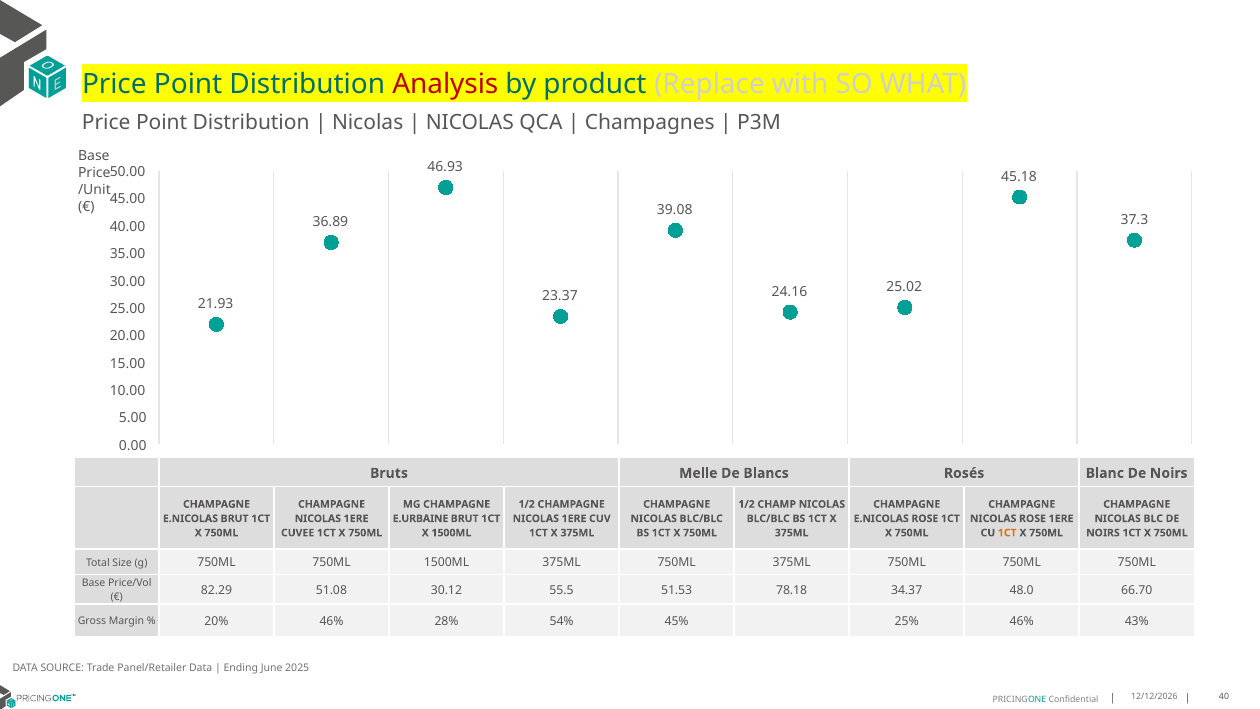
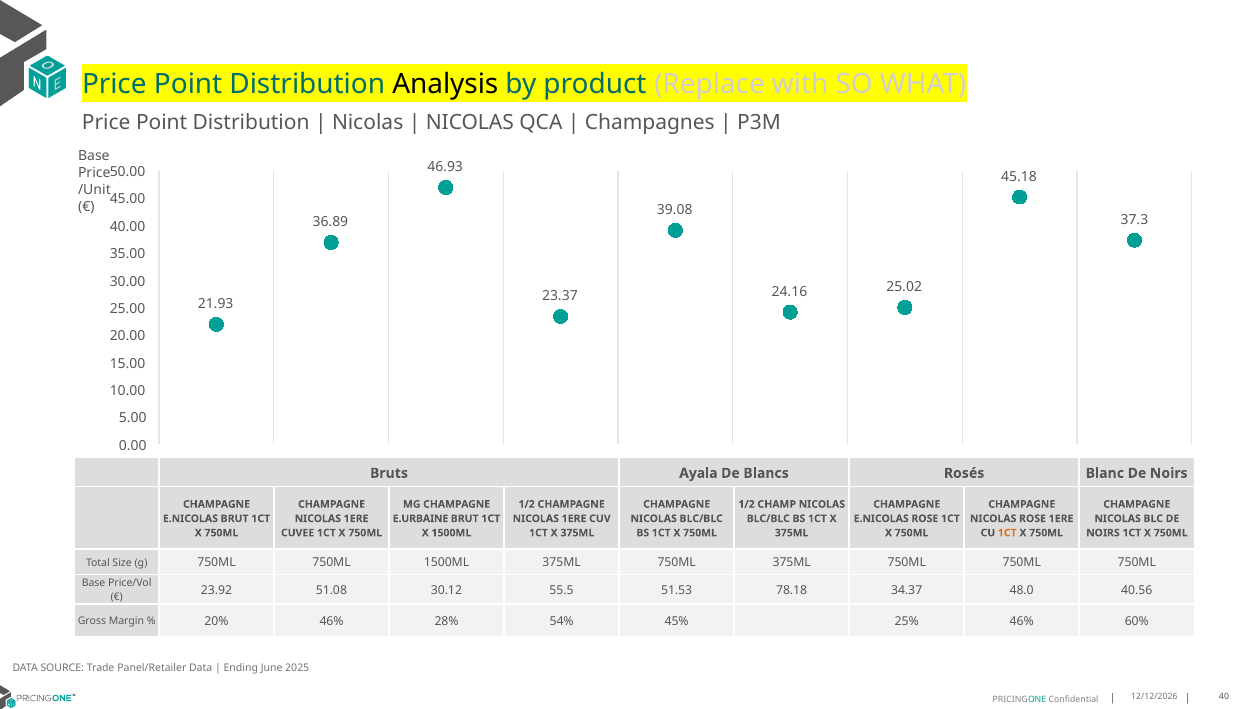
Analysis colour: red -> black (445, 85)
Melle: Melle -> Ayala (698, 473)
82.29: 82.29 -> 23.92 (217, 590)
66.70: 66.70 -> 40.56 (1137, 590)
43%: 43% -> 60% (1137, 621)
